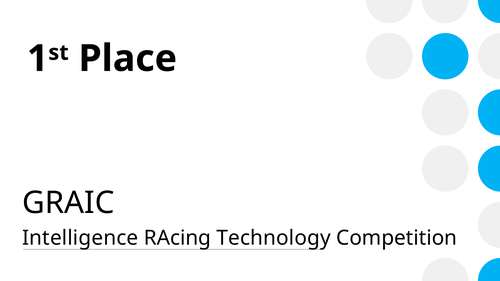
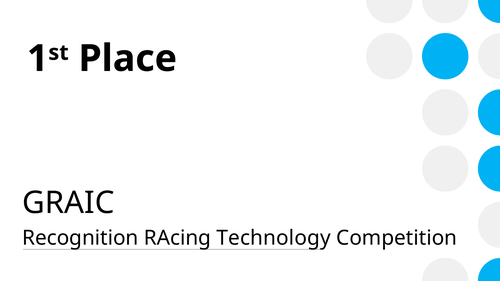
Intelligence: Intelligence -> Recognition (80, 238)
